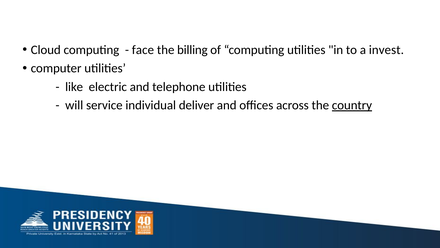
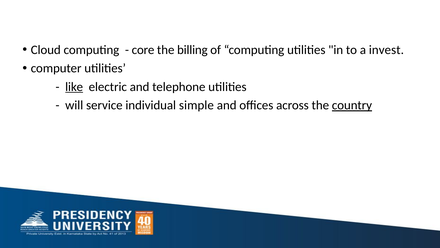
face: face -> core (143, 50)
like underline: none -> present (74, 87)
deliver: deliver -> simple (196, 105)
